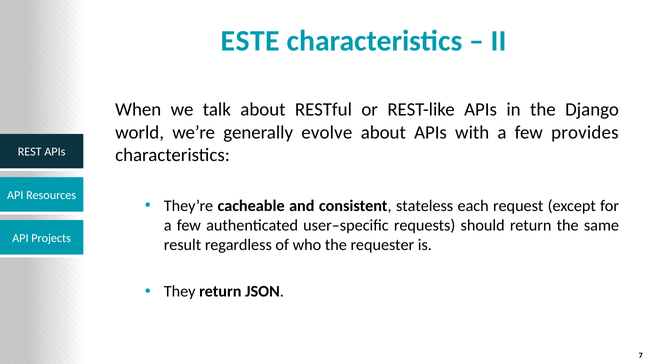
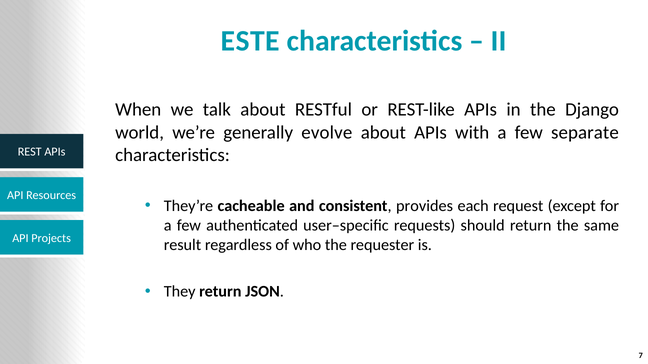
provides: provides -> separate (585, 133)
stateless: stateless -> provides (425, 206)
